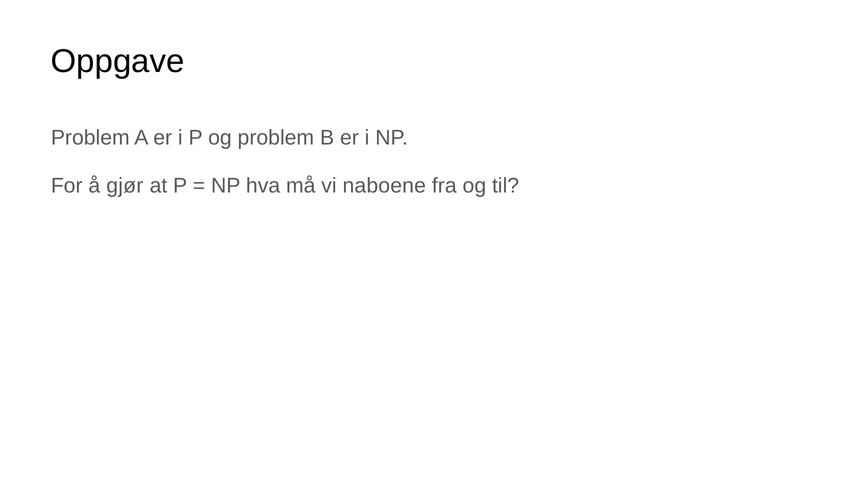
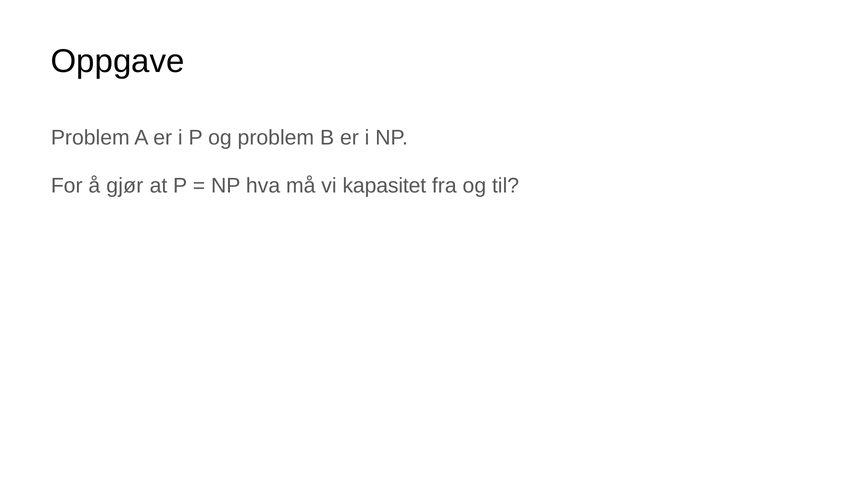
naboene: naboene -> kapasitet (384, 186)
